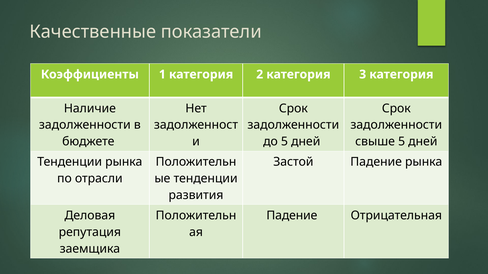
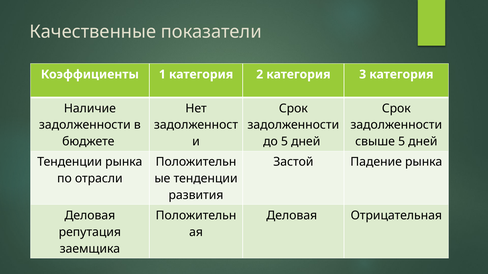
Падение: Падение -> Деловая (292, 216)
